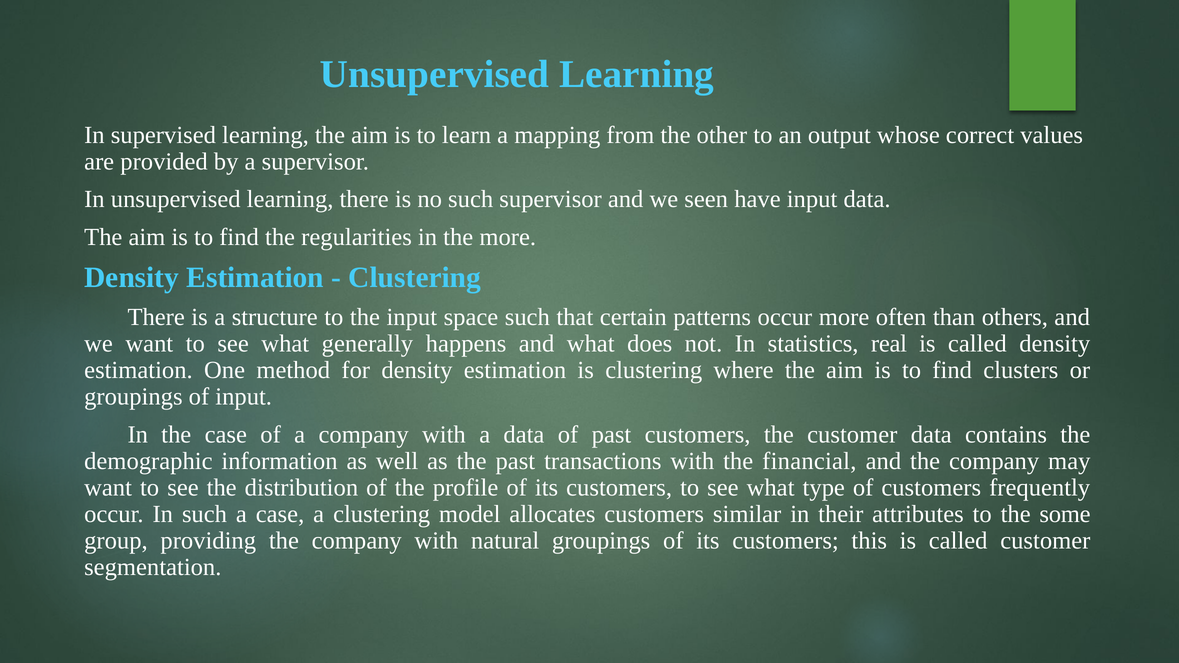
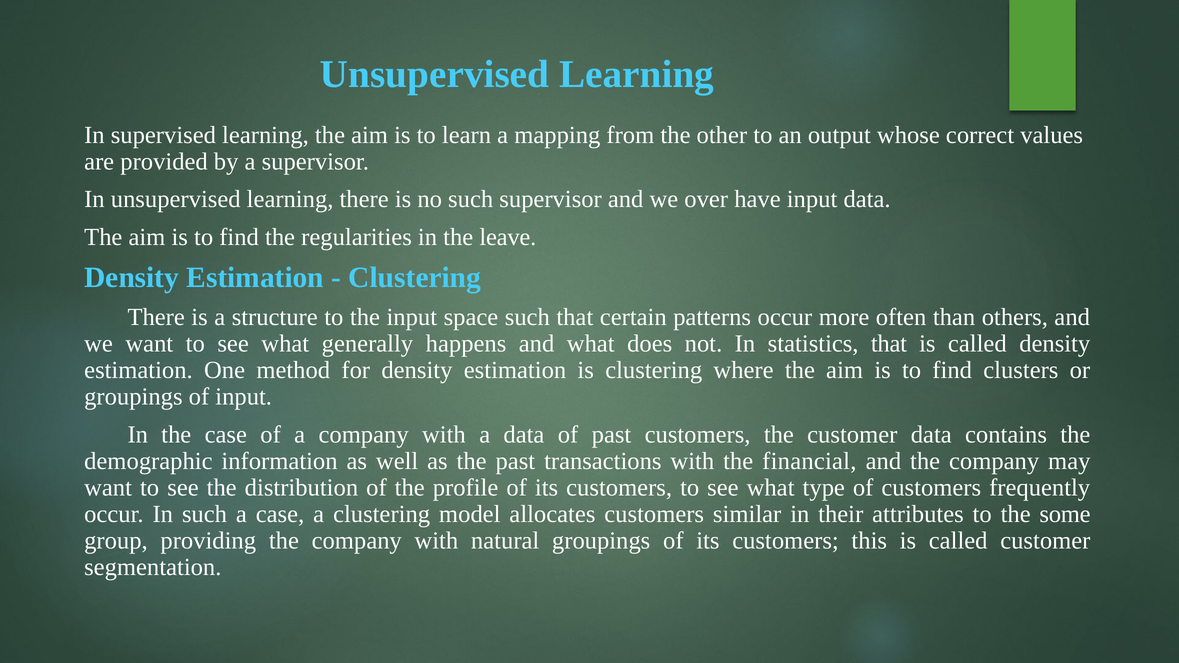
seen: seen -> over (706, 199)
the more: more -> leave (508, 237)
statistics real: real -> that (889, 344)
